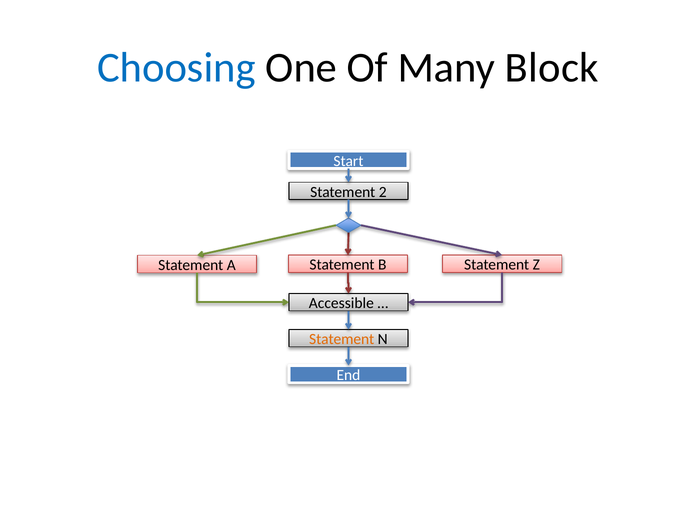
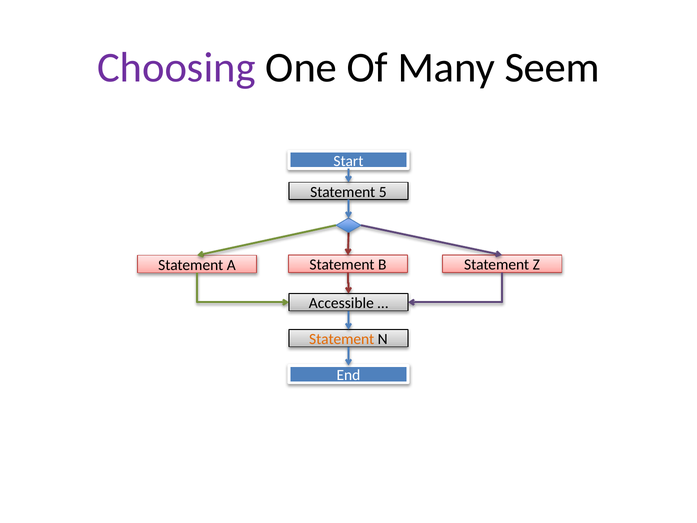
Choosing colour: blue -> purple (176, 67)
Block: Block -> Seem (552, 67)
2: 2 -> 5 (383, 192)
